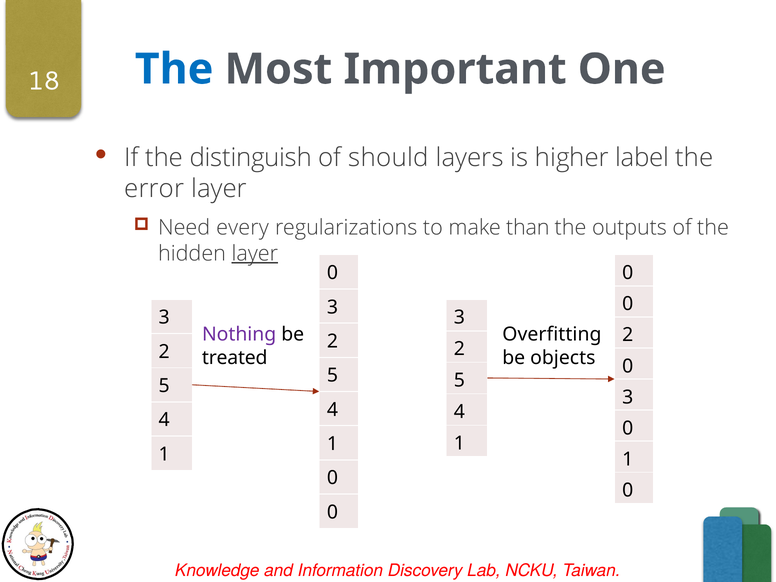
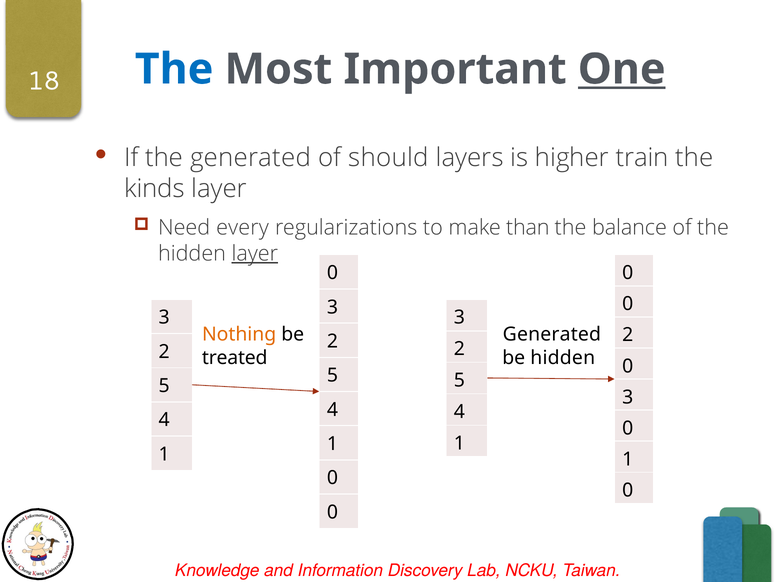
One underline: none -> present (622, 69)
the distinguish: distinguish -> generated (251, 158)
label: label -> train (642, 158)
error: error -> kinds (154, 189)
outputs: outputs -> balance (629, 228)
Nothing colour: purple -> orange (239, 334)
Overfitting: Overfitting -> Generated (552, 334)
be objects: objects -> hidden (563, 358)
